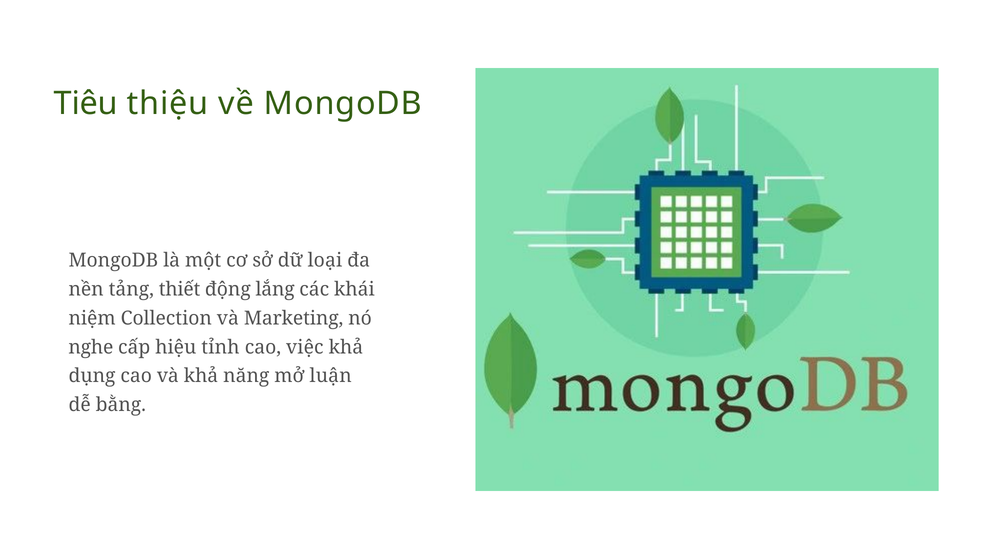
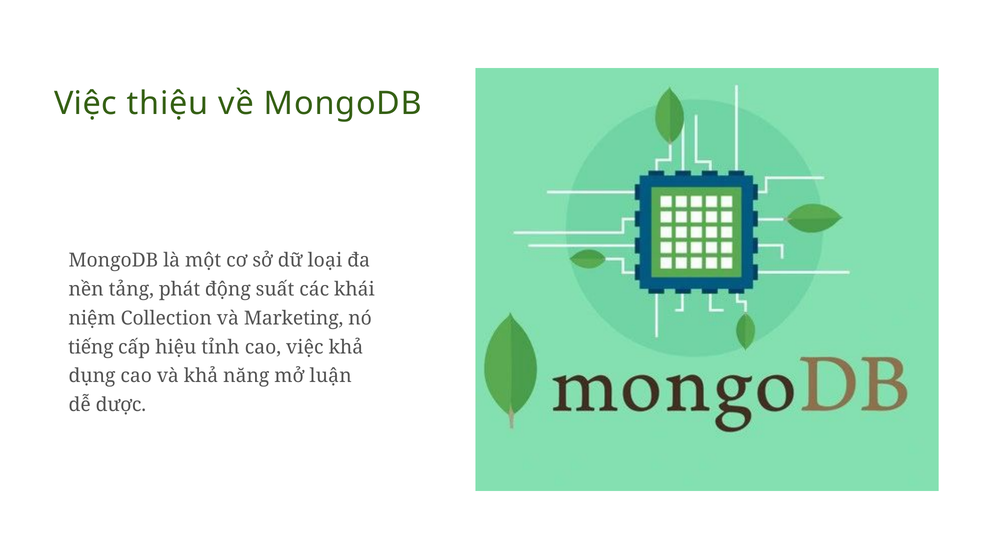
Tiêu: Tiêu -> Việc (85, 104)
thiết: thiết -> phát (180, 289)
lắng: lắng -> suất (275, 289)
nghe: nghe -> tiếng (91, 347)
bằng: bằng -> dược (121, 405)
